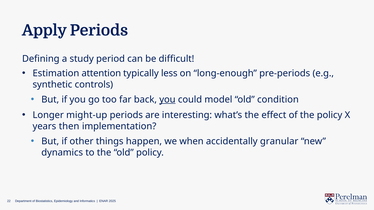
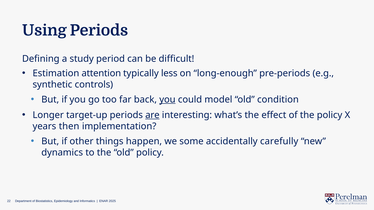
Apply: Apply -> Using (44, 30)
might-up: might-up -> target-up (87, 115)
are underline: none -> present (152, 115)
when: when -> some (191, 142)
granular: granular -> carefully (279, 142)
